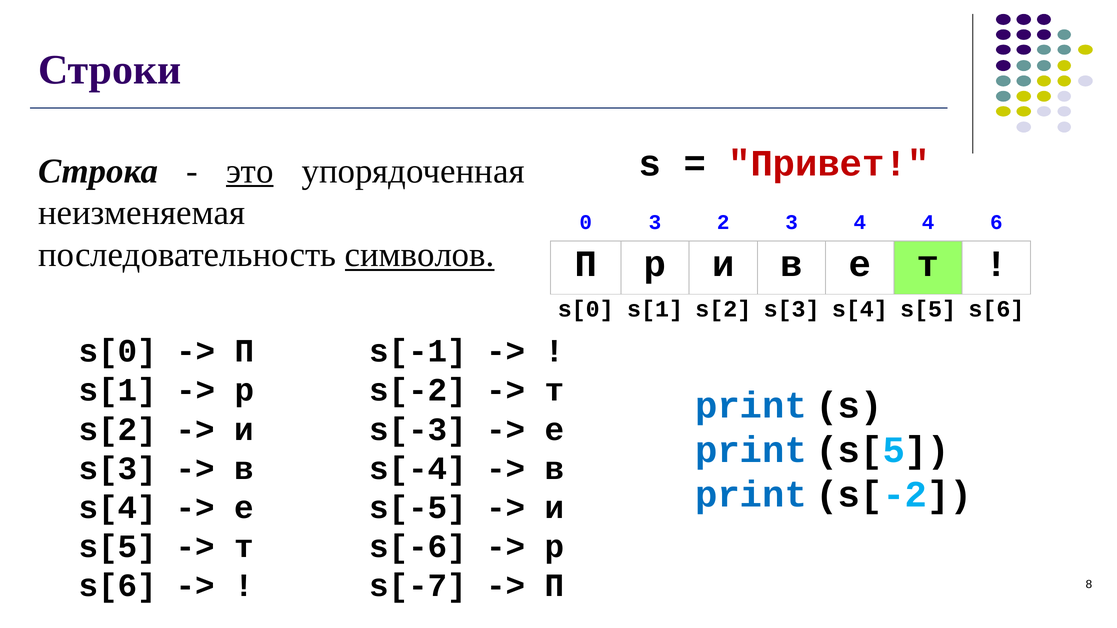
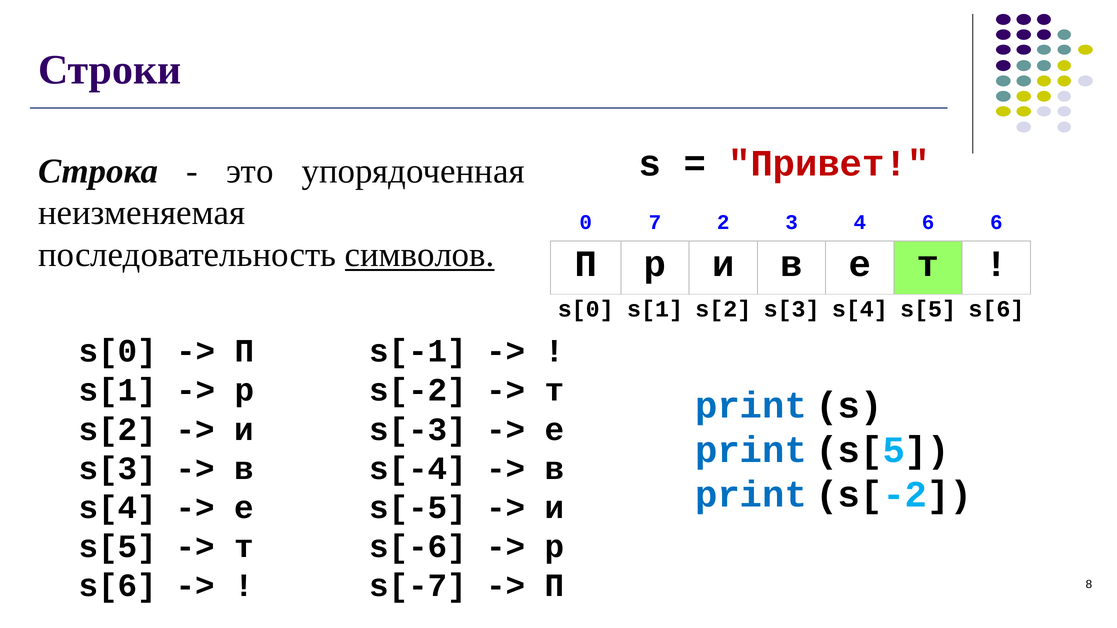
это underline: present -> none (250, 171)
0 3: 3 -> 7 (655, 223)
4 4: 4 -> 6 (928, 223)
